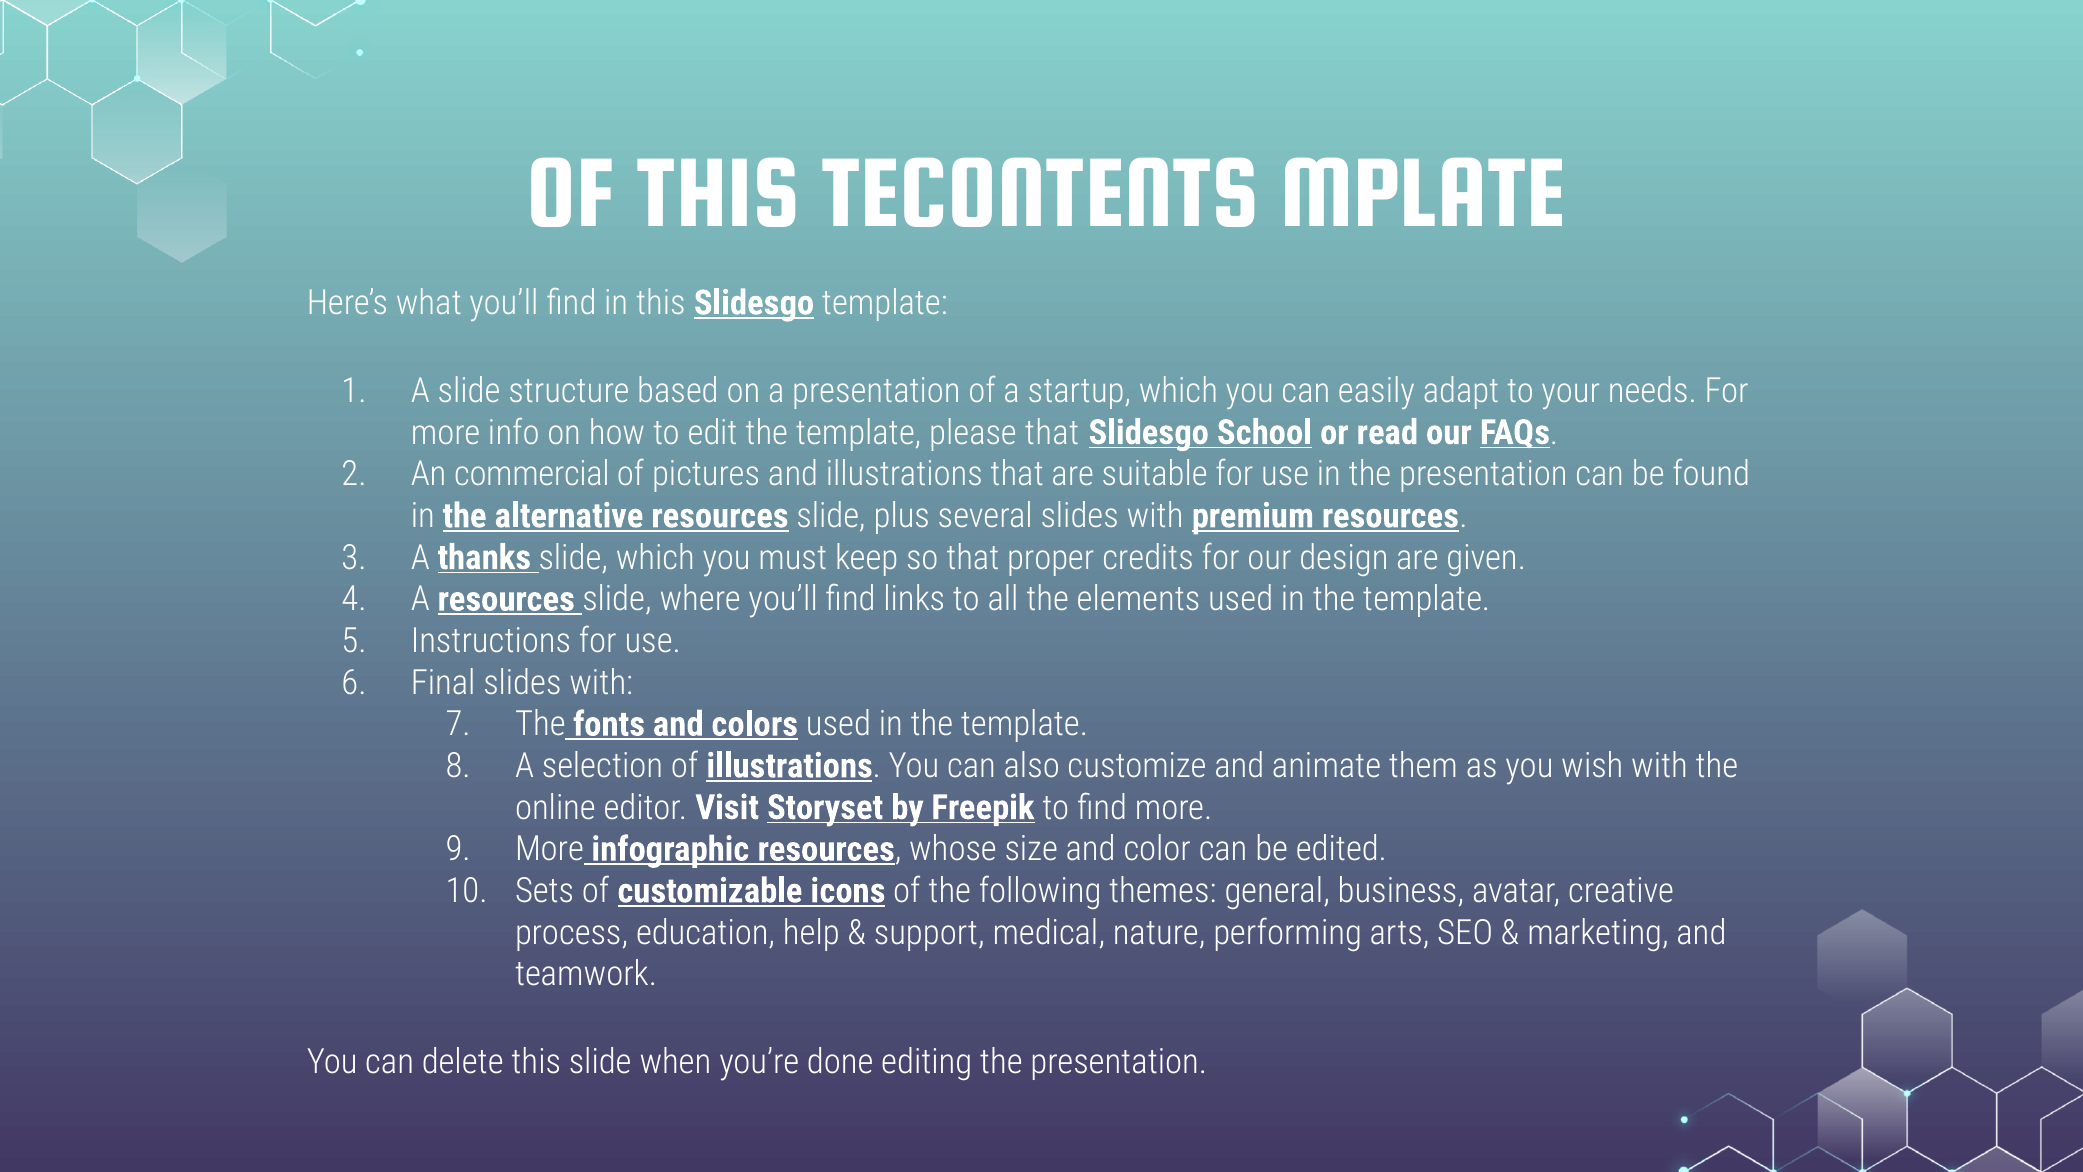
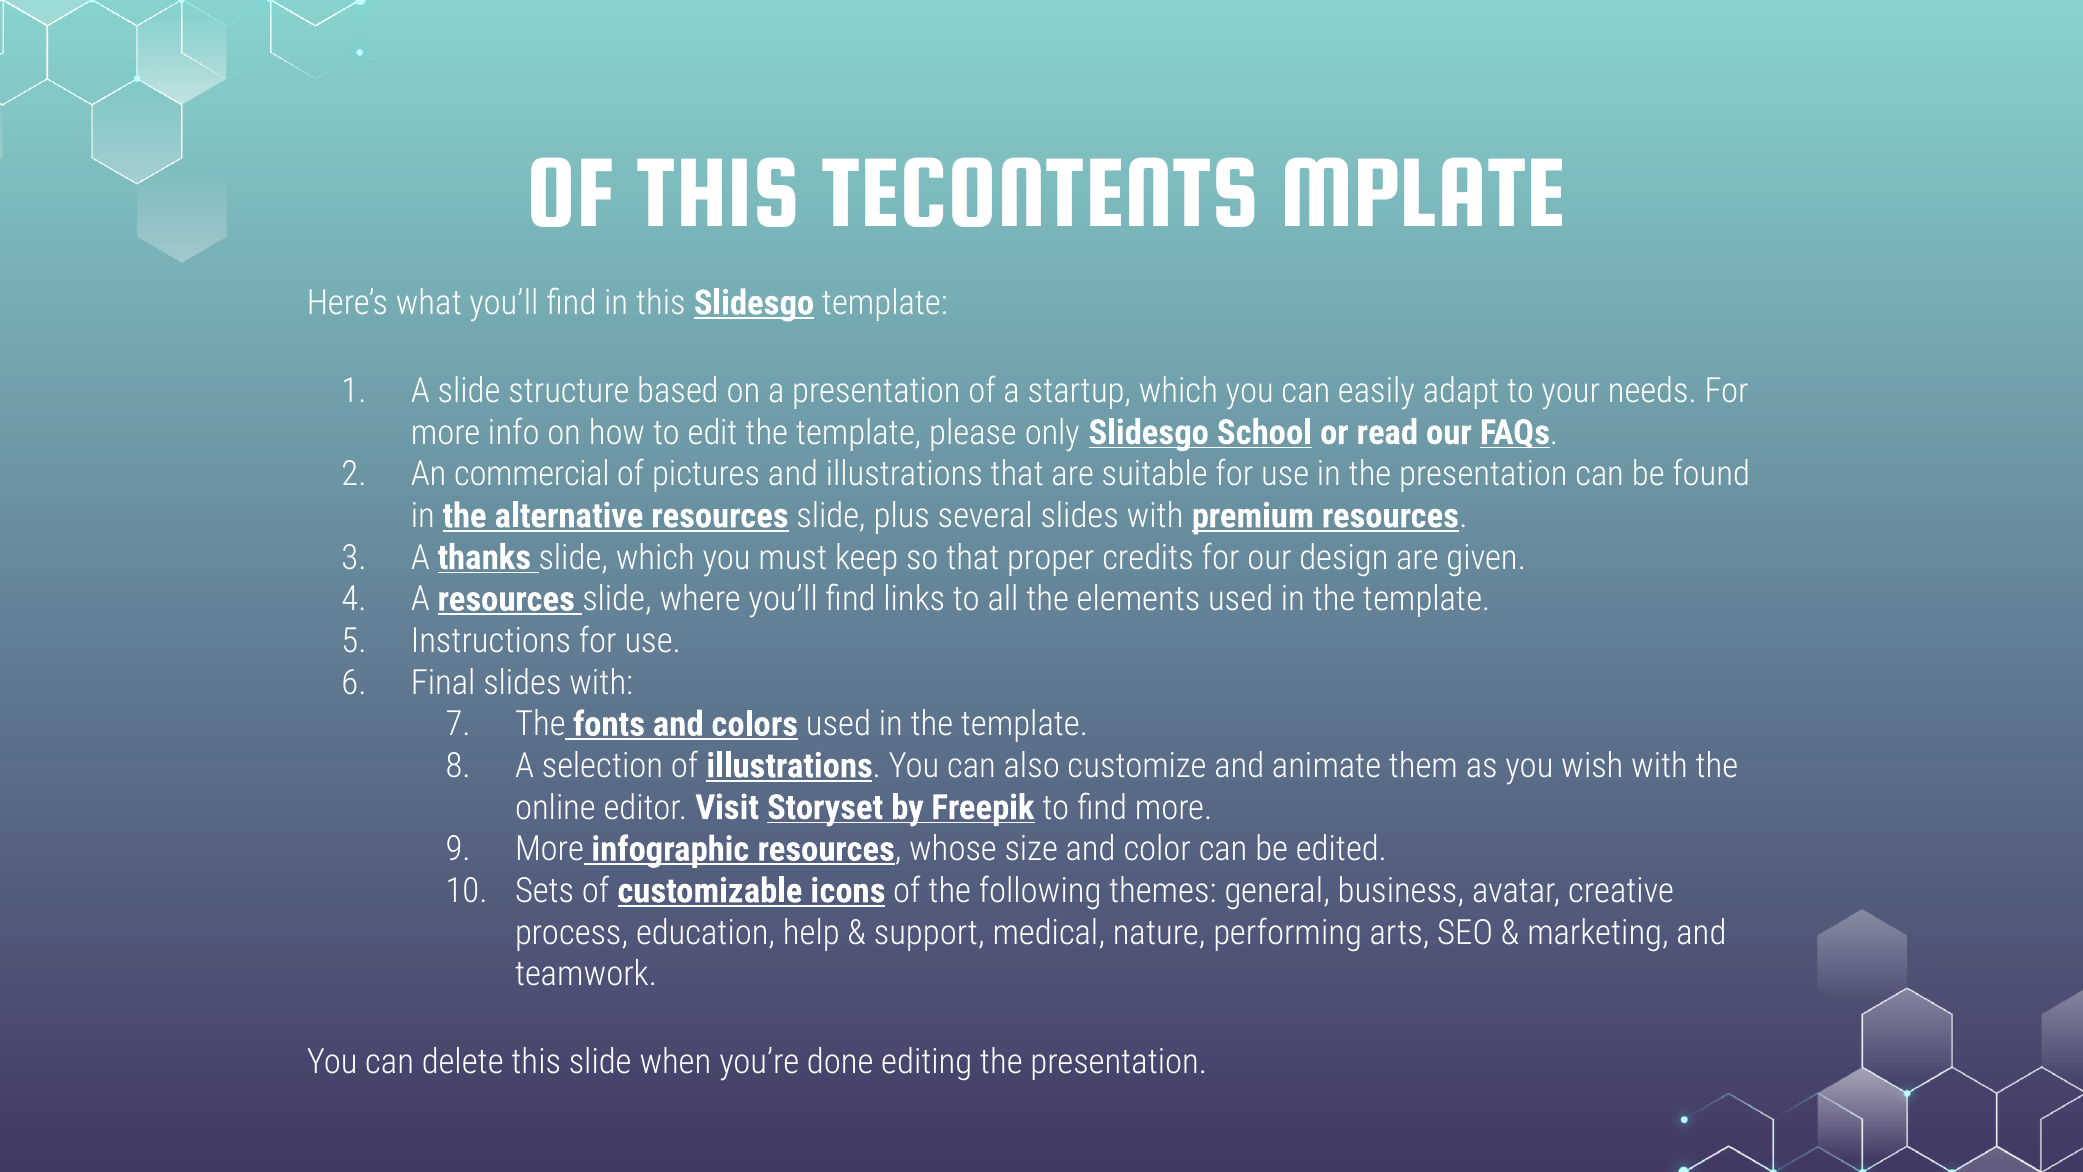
please that: that -> only (1052, 432)
